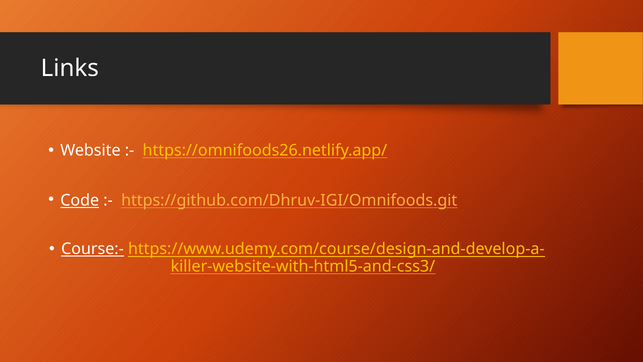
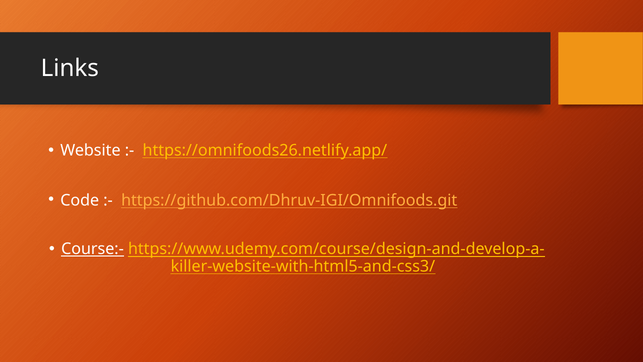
Code underline: present -> none (80, 200)
